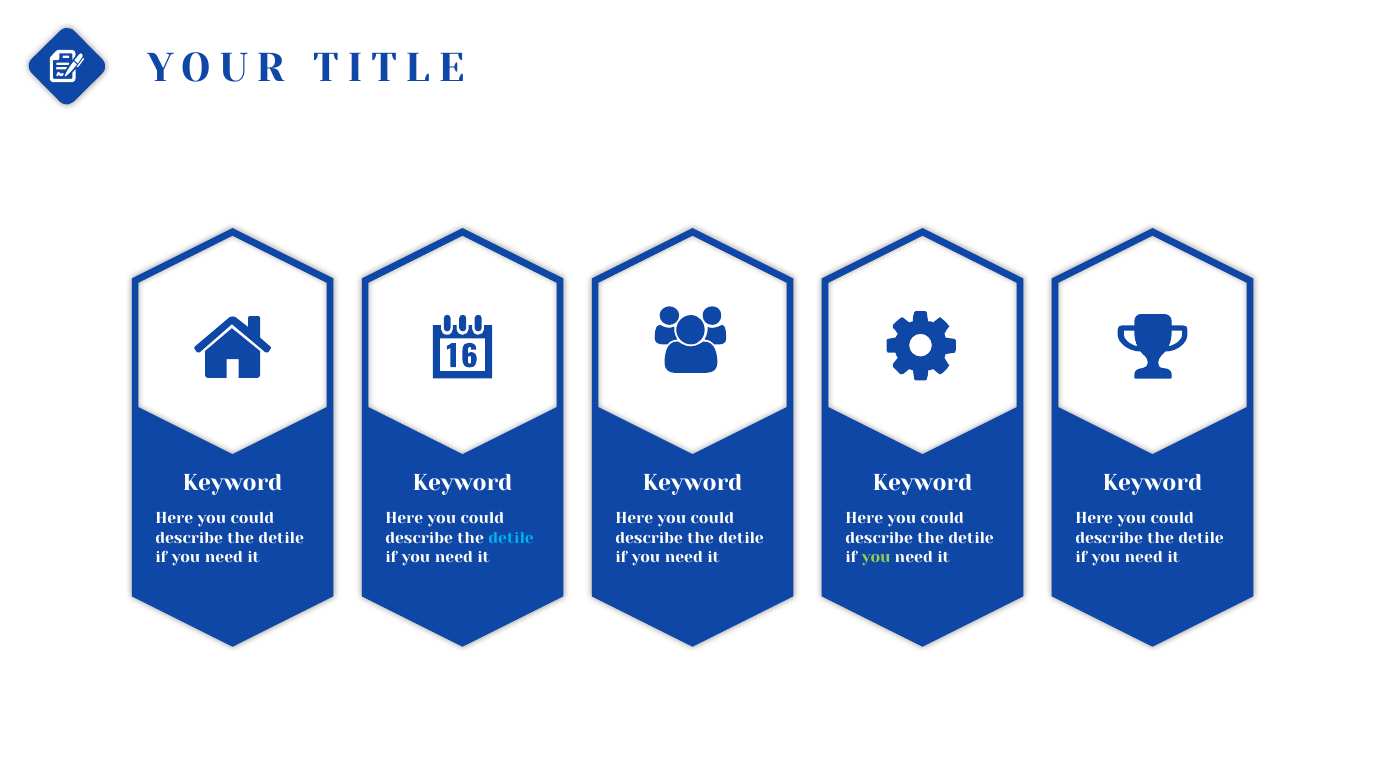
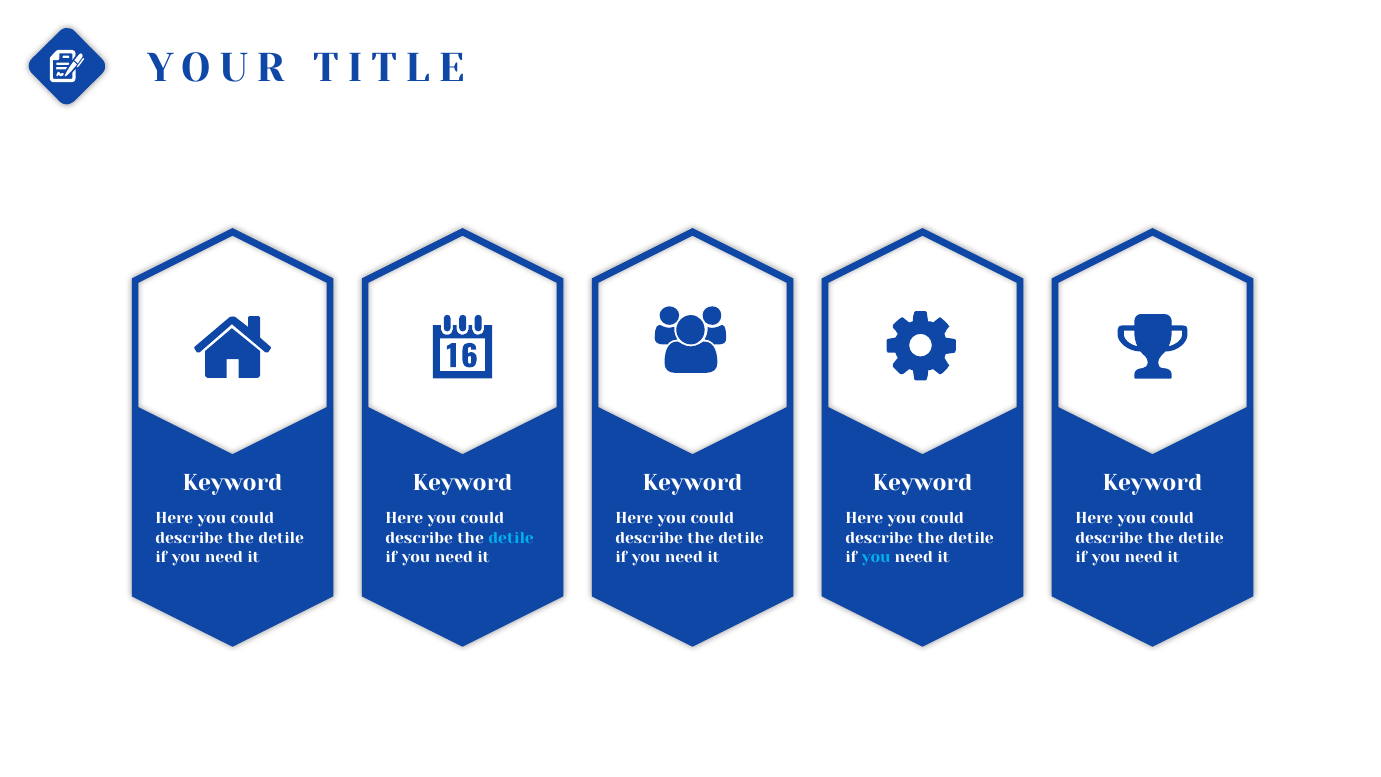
you colour: light green -> light blue (876, 557)
